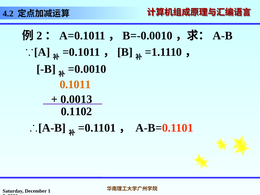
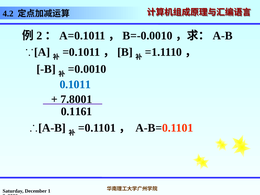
0.1011 colour: orange -> blue (75, 85)
0.0013: 0.0013 -> 7.8001 (76, 99)
0.1102: 0.1102 -> 0.1161 (77, 111)
